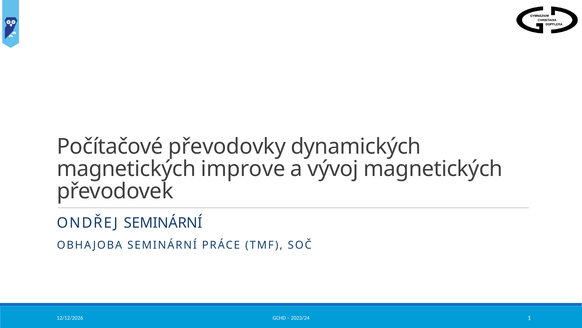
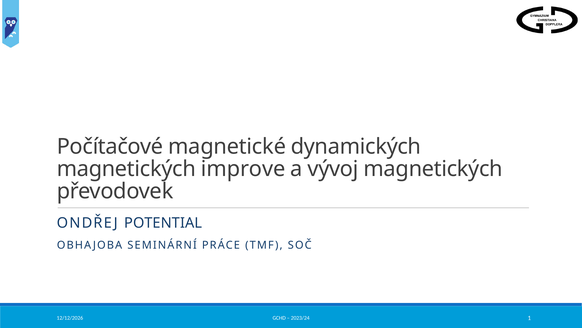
převodovky: převodovky -> magnetické (227, 146)
ONDŘEJ SEMINÁRNÍ: SEMINÁRNÍ -> POTENTIAL (163, 223)
